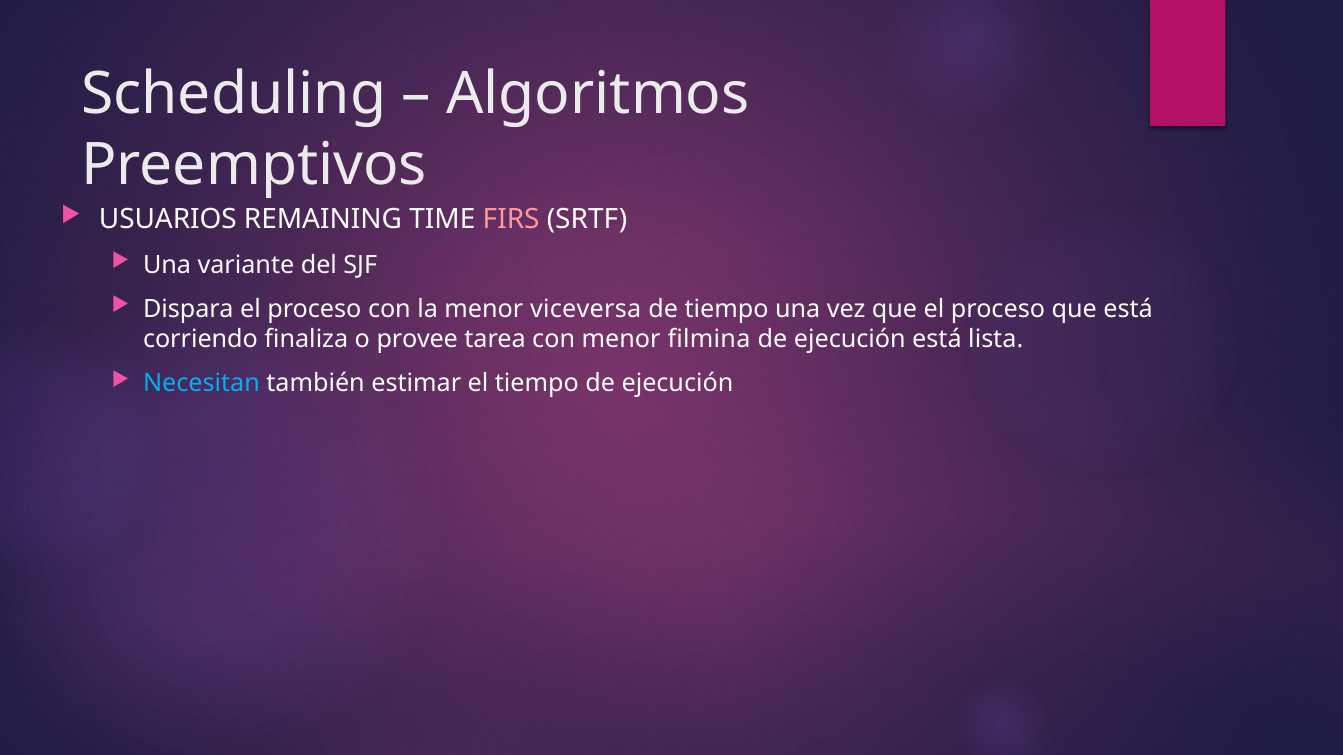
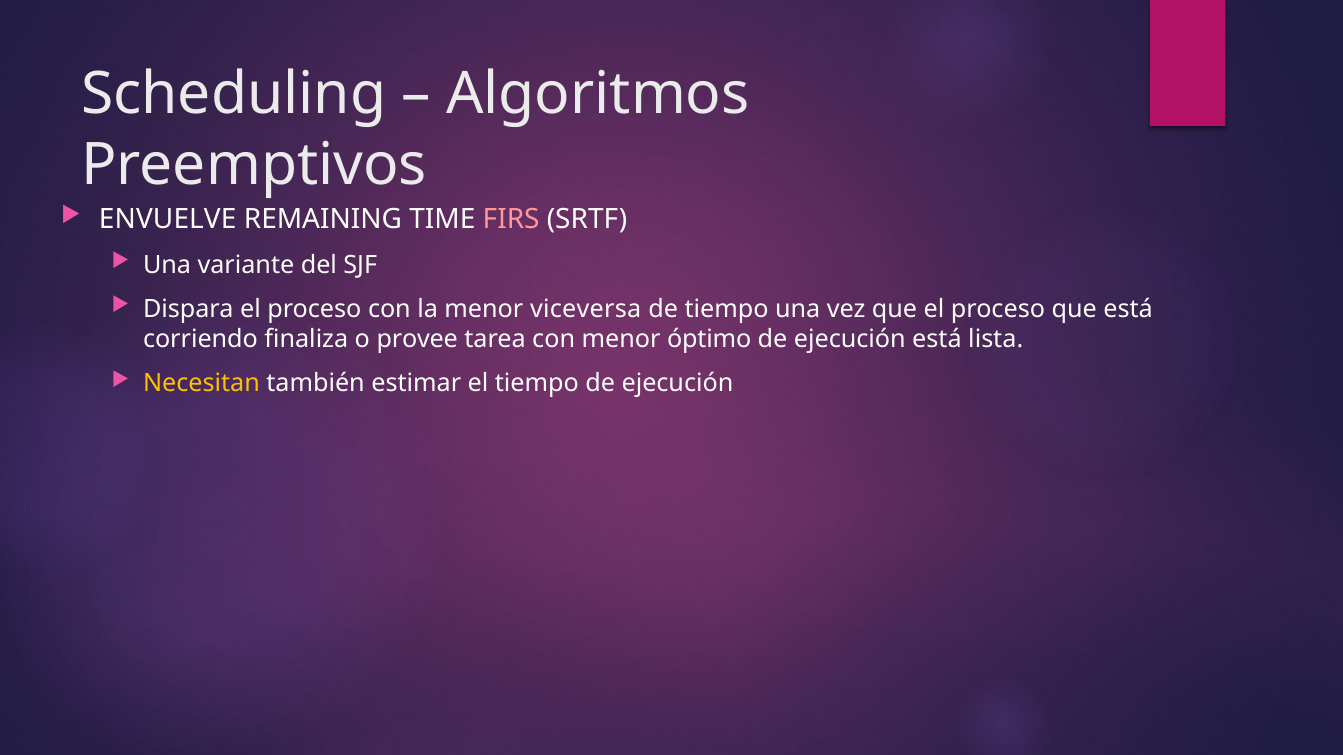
USUARIOS: USUARIOS -> ENVUELVE (168, 219)
filmina: filmina -> óptimo (709, 339)
Necesitan colour: light blue -> yellow (201, 384)
